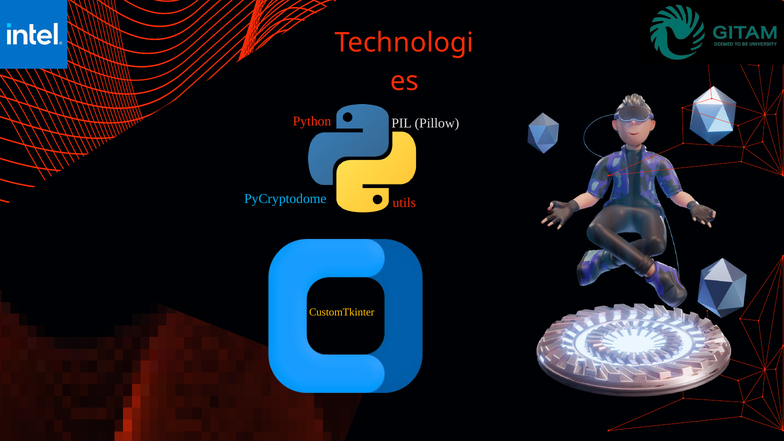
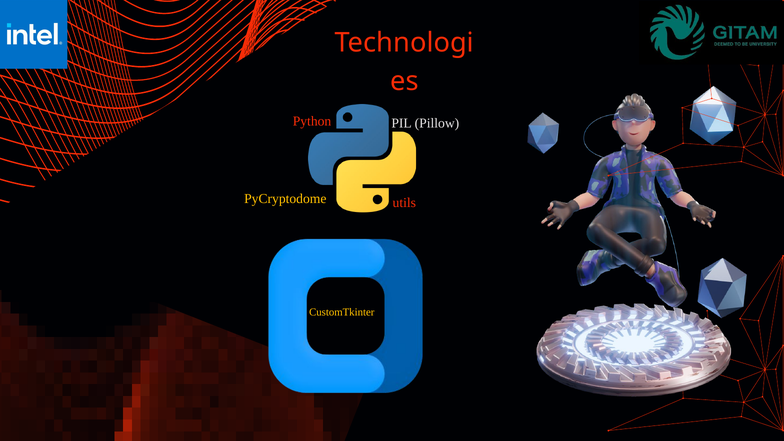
PyCryptodome colour: light blue -> yellow (285, 199)
